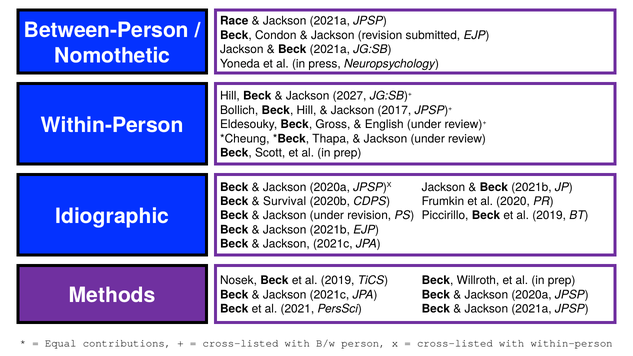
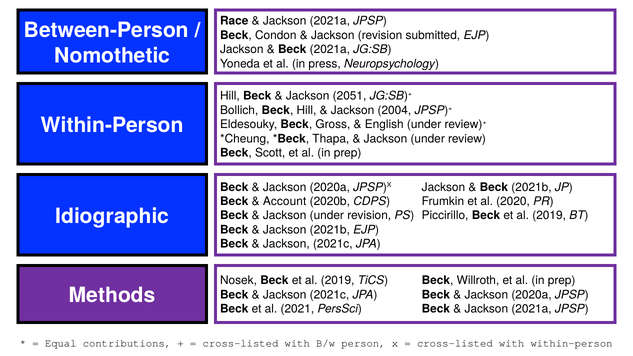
2027: 2027 -> 2051 (350, 96)
2017: 2017 -> 2004 (394, 110)
Survival: Survival -> Account (285, 201)
